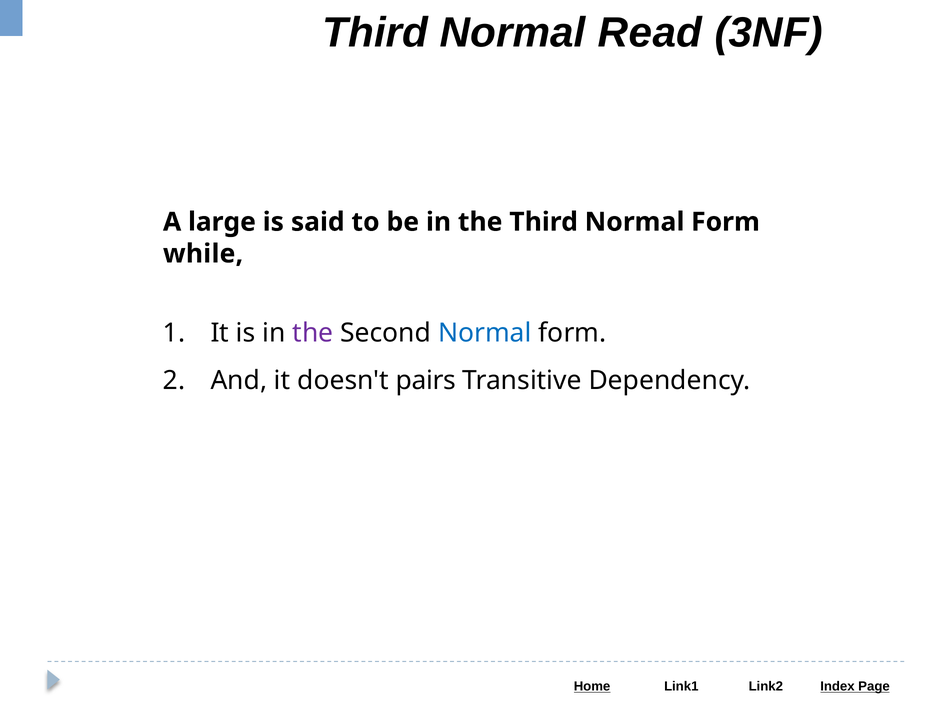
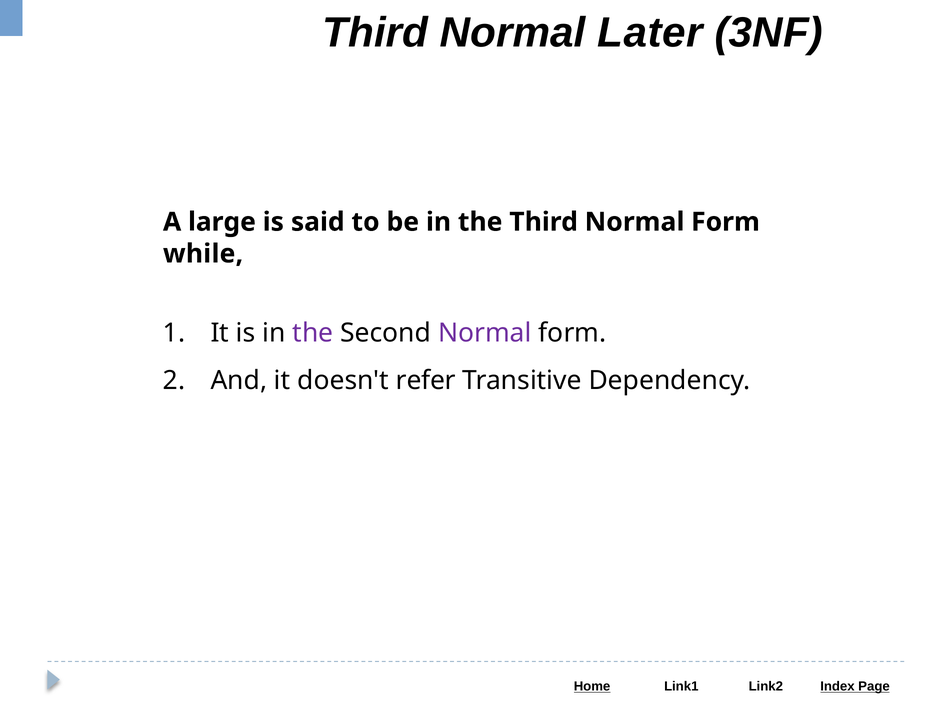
Read: Read -> Later (650, 33)
Normal colour: blue -> purple (485, 333)
pairs: pairs -> refer (426, 381)
